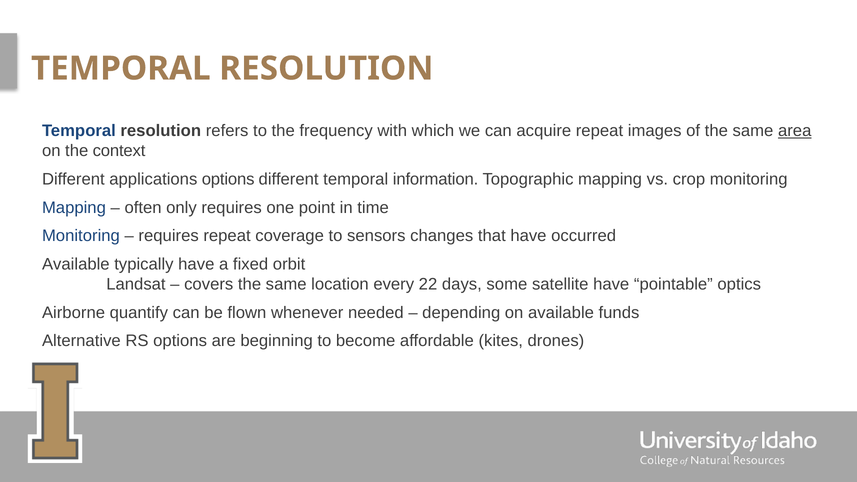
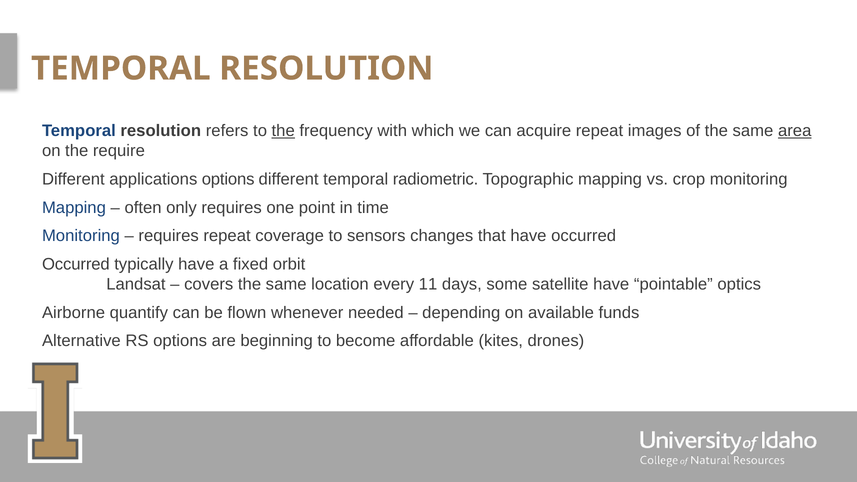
the underline: none -> present (283, 131)
context: context -> require (119, 151)
information: information -> radiometric (436, 179)
Available: Available -> Occurred (76, 264)
22: 22 -> 11 (428, 284)
